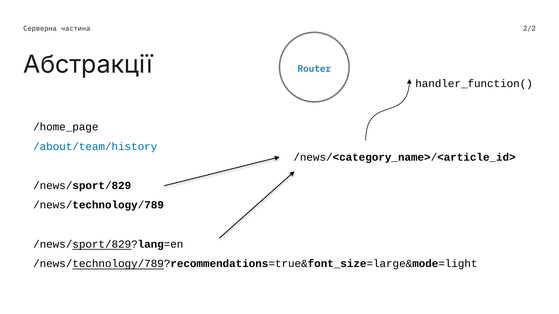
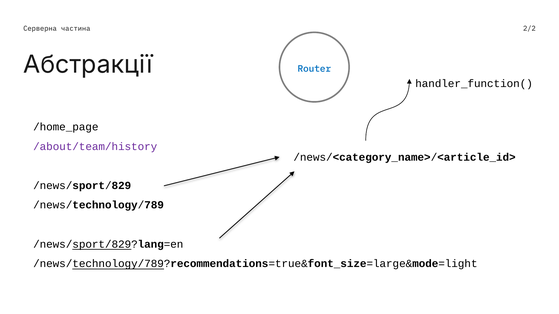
/about/team/history colour: blue -> purple (95, 147)
